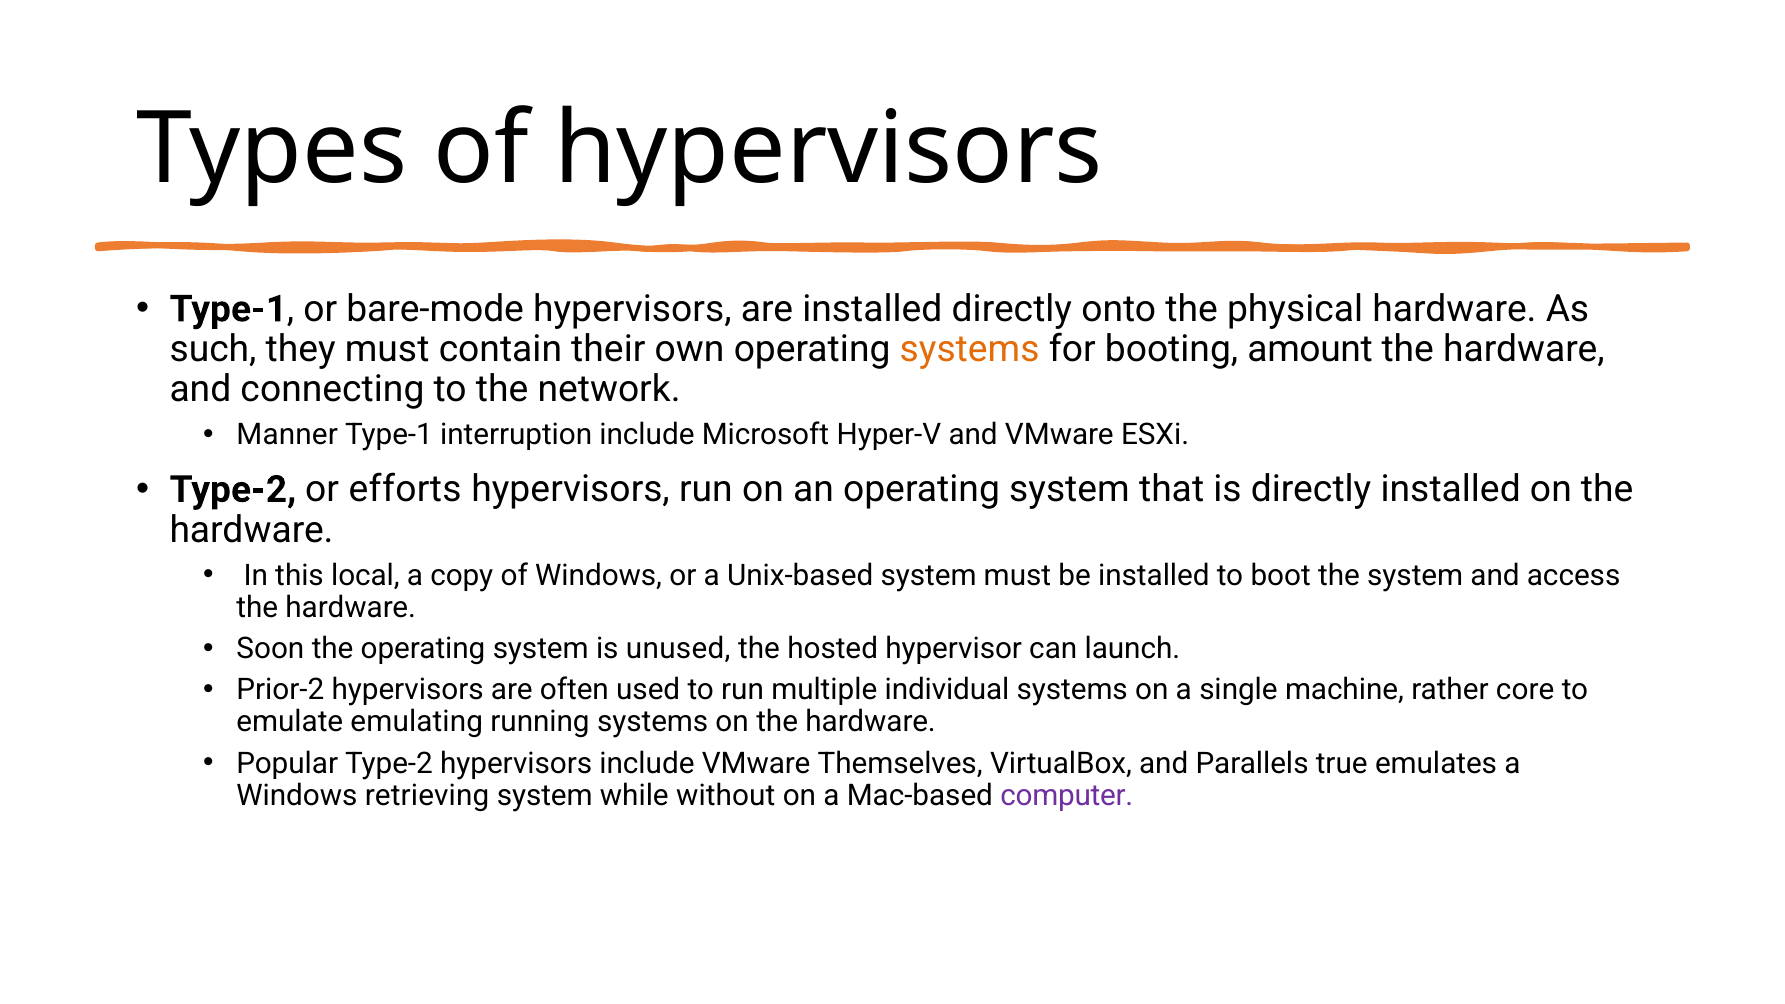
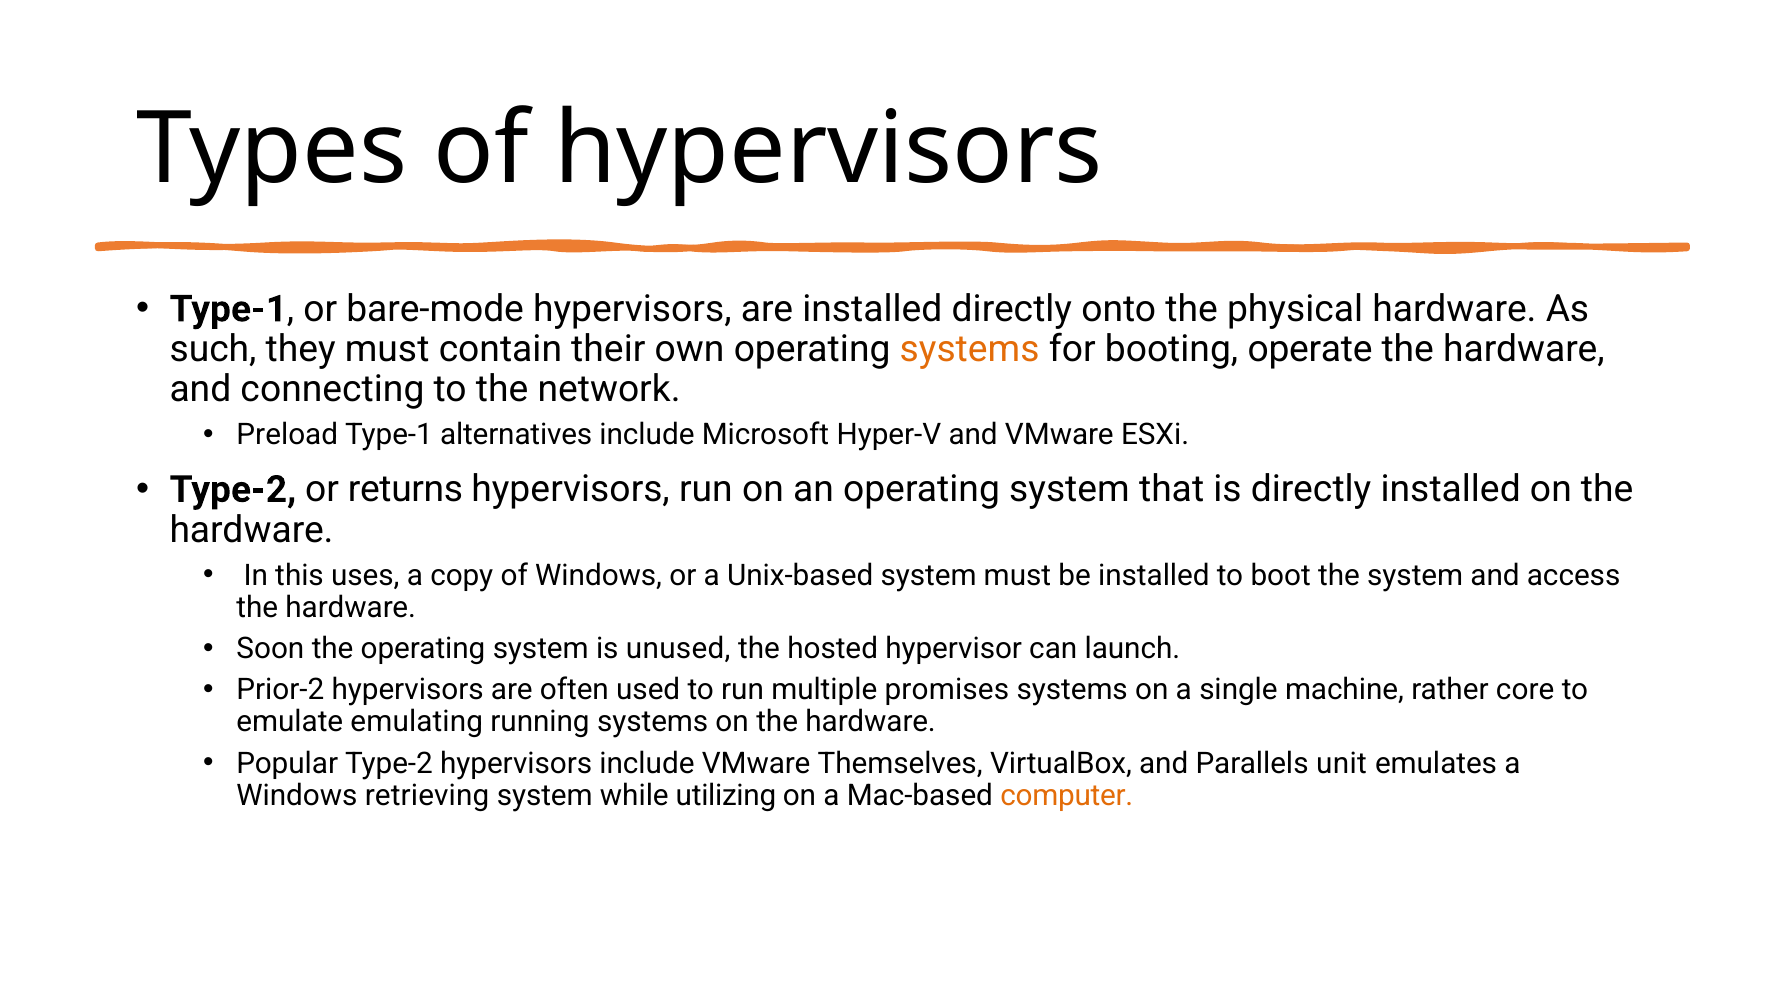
amount: amount -> operate (1310, 349)
Manner: Manner -> Preload (287, 435)
interruption: interruption -> alternatives (516, 435)
efforts: efforts -> returns (405, 490)
local: local -> uses (365, 575)
individual: individual -> promises (947, 690)
true: true -> unit (1342, 763)
without: without -> utilizing (726, 795)
computer colour: purple -> orange (1067, 795)
